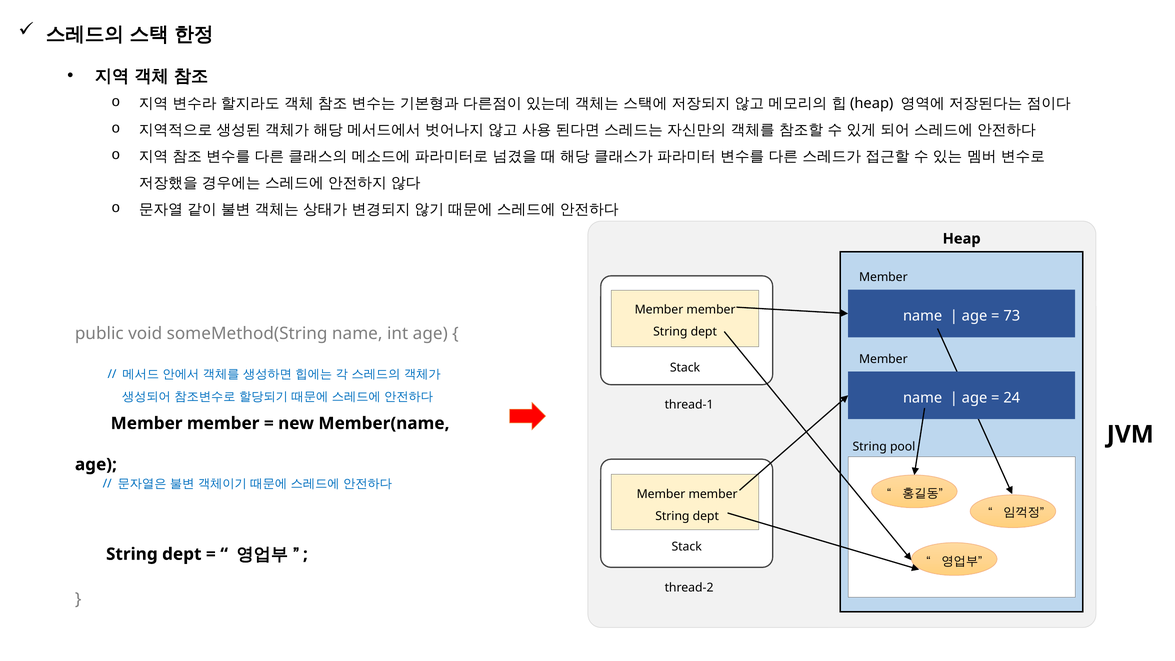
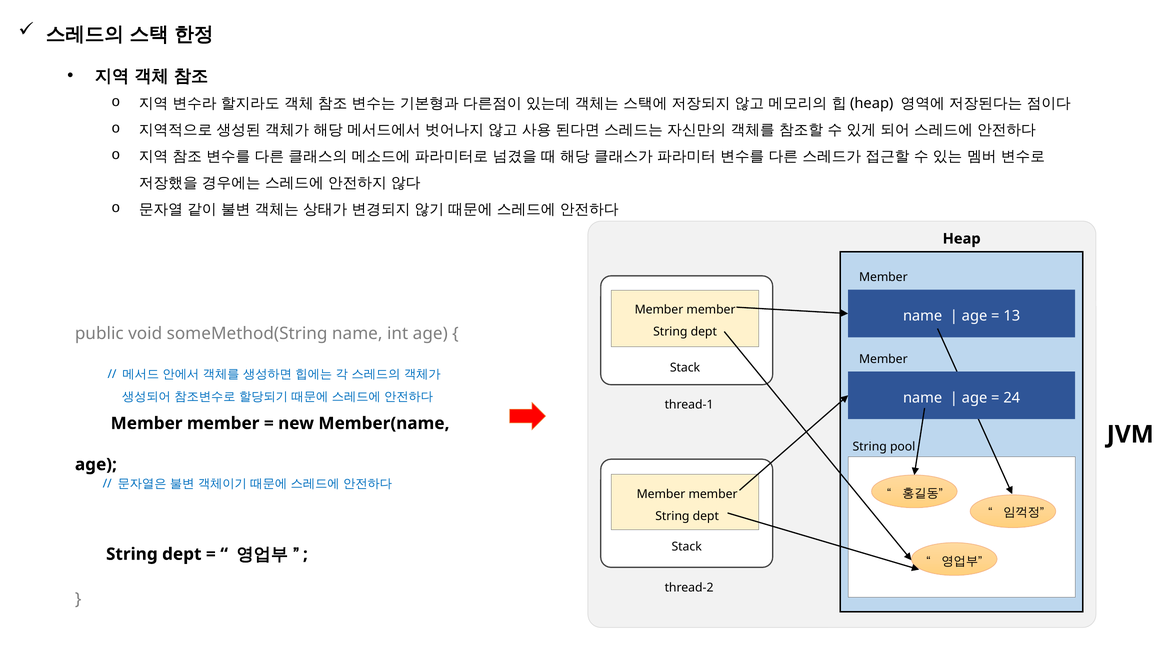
73: 73 -> 13 (1012, 316)
